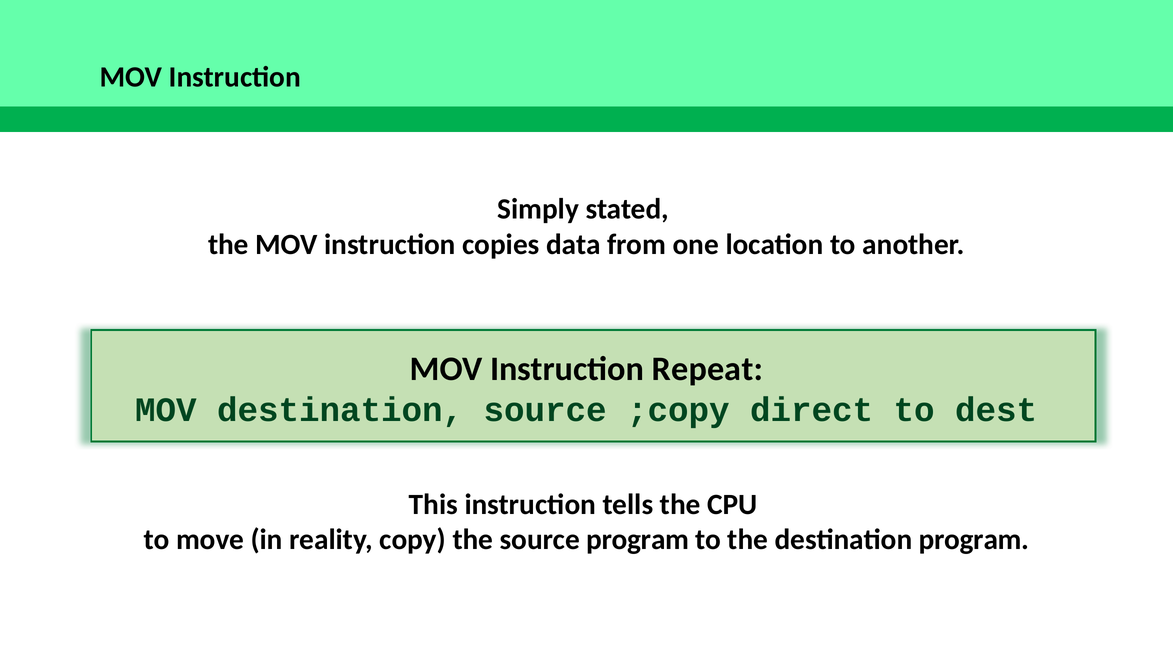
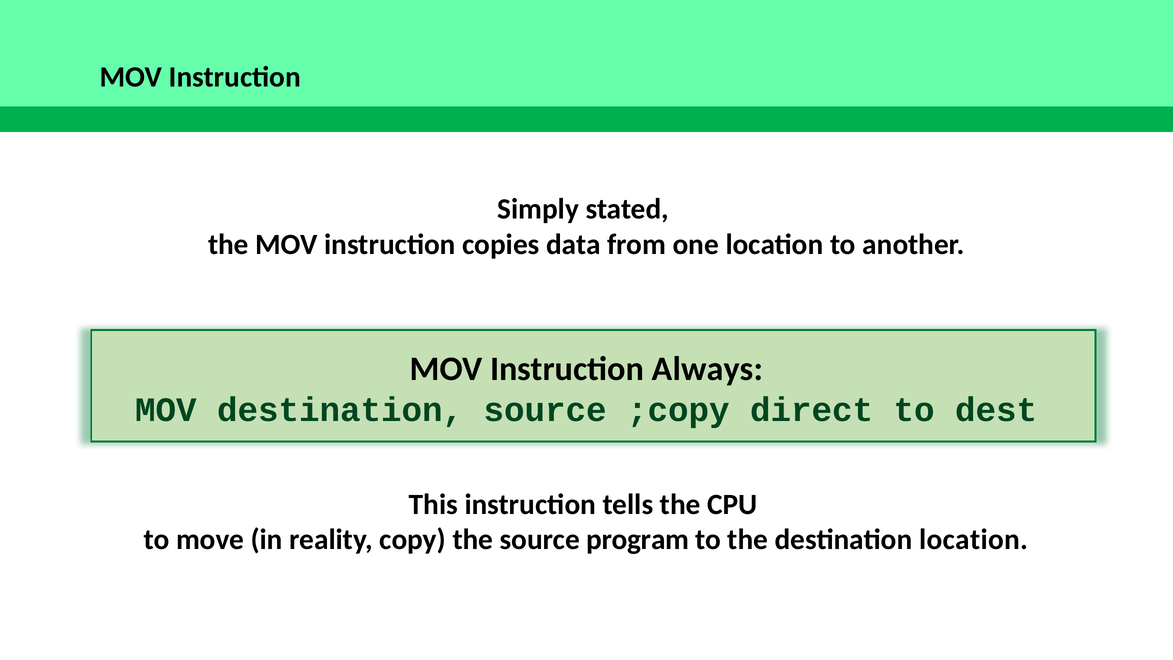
Repeat: Repeat -> Always (707, 369)
destination program: program -> location (974, 540)
